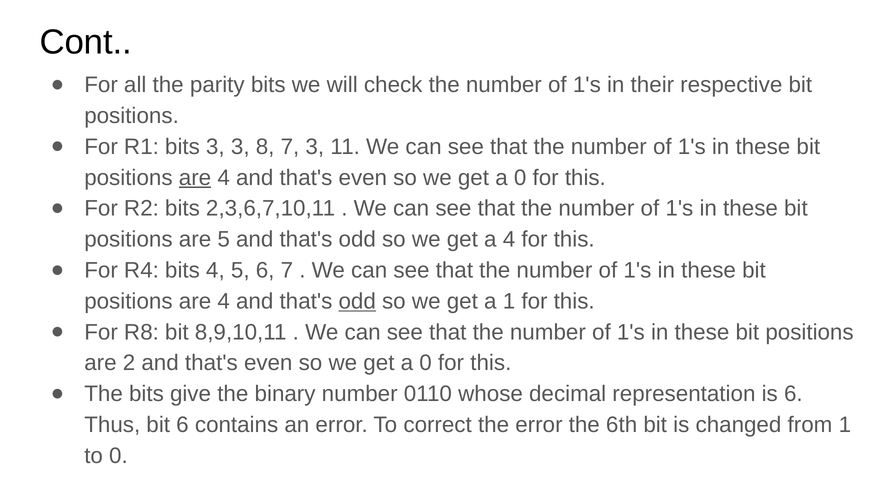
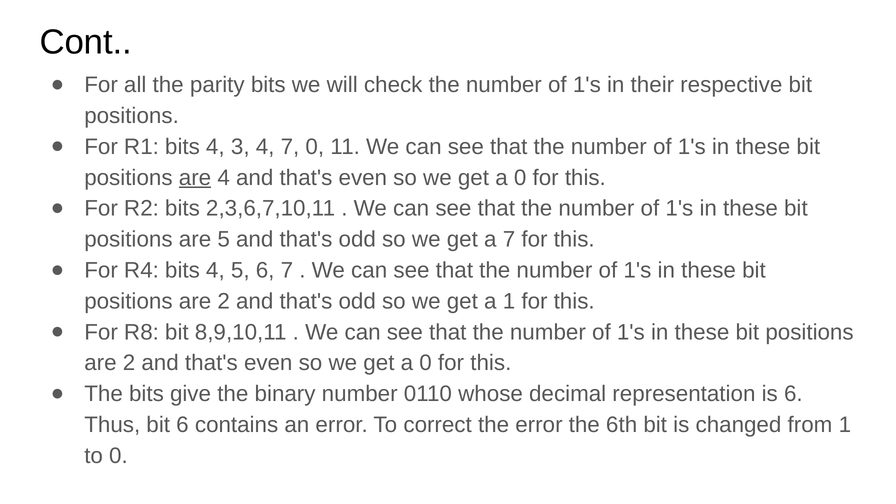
R1 bits 3: 3 -> 4 (215, 147)
3 8: 8 -> 4 (265, 147)
7 3: 3 -> 0 (315, 147)
a 4: 4 -> 7 (509, 240)
4: 4 -> 2 (224, 301)
odd underline: present -> none (357, 301)
